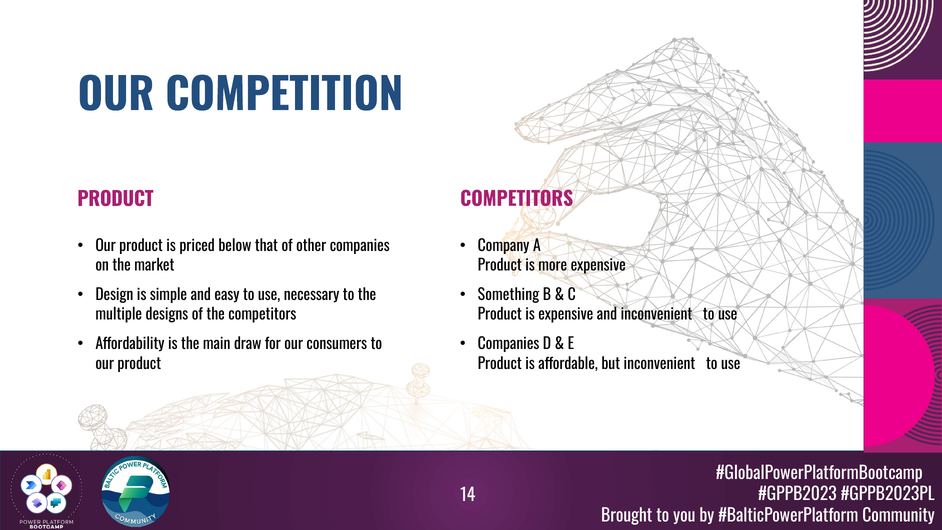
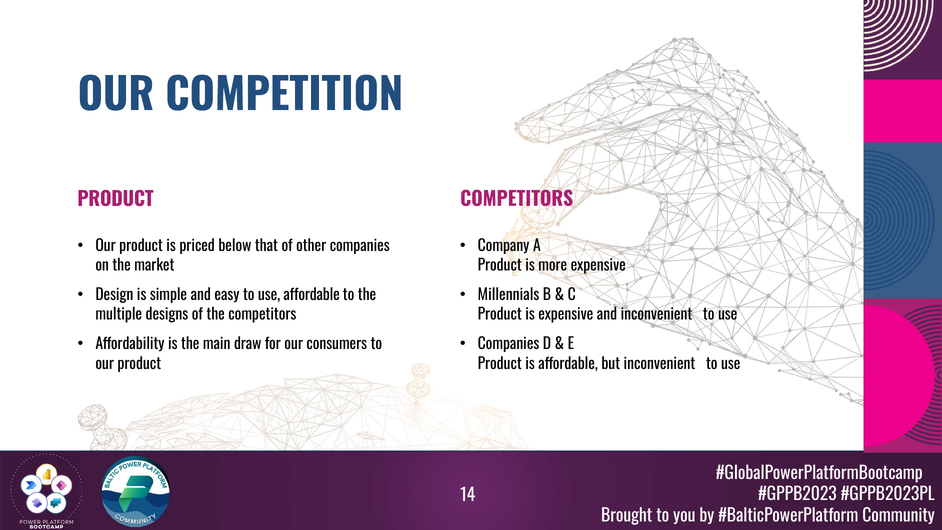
use necessary: necessary -> affordable (312, 295)
Something: Something -> Millennials (509, 295)
